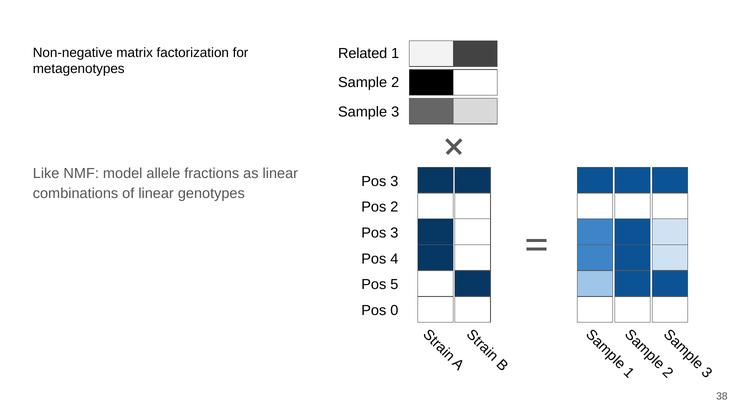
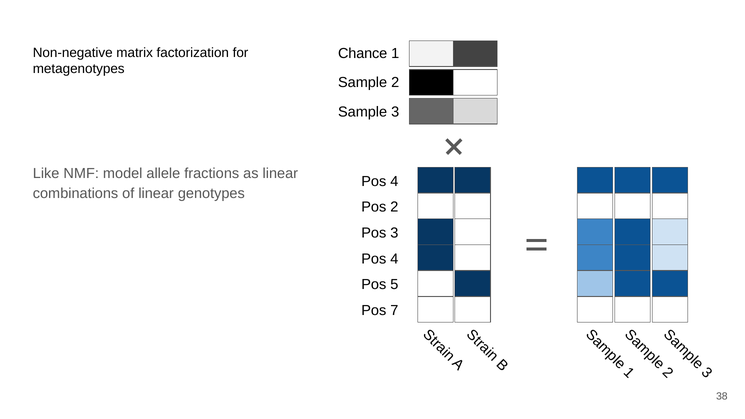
Related: Related -> Chance (363, 53)
3: 3 -> 4 (394, 181)
0: 0 -> 7 (394, 311)
